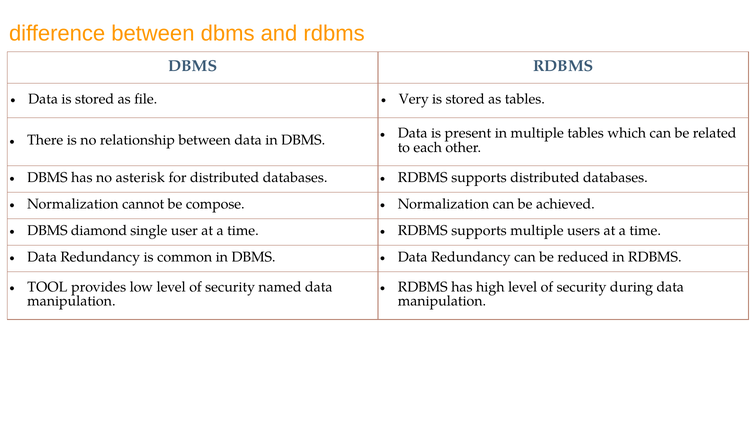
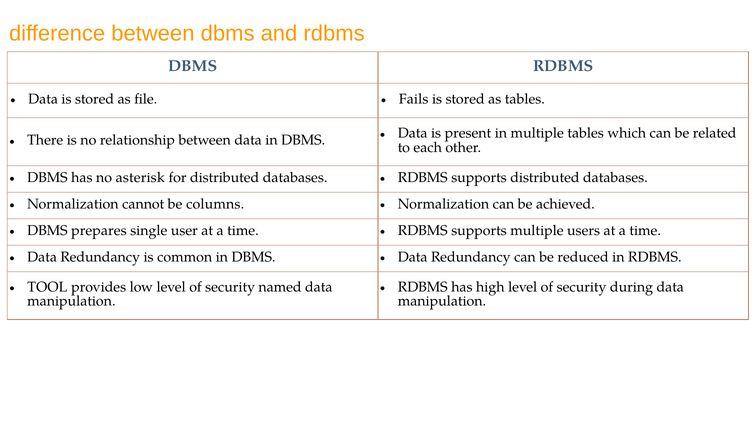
Very: Very -> Fails (414, 99)
compose: compose -> columns (215, 204)
diamond: diamond -> prepares (99, 231)
